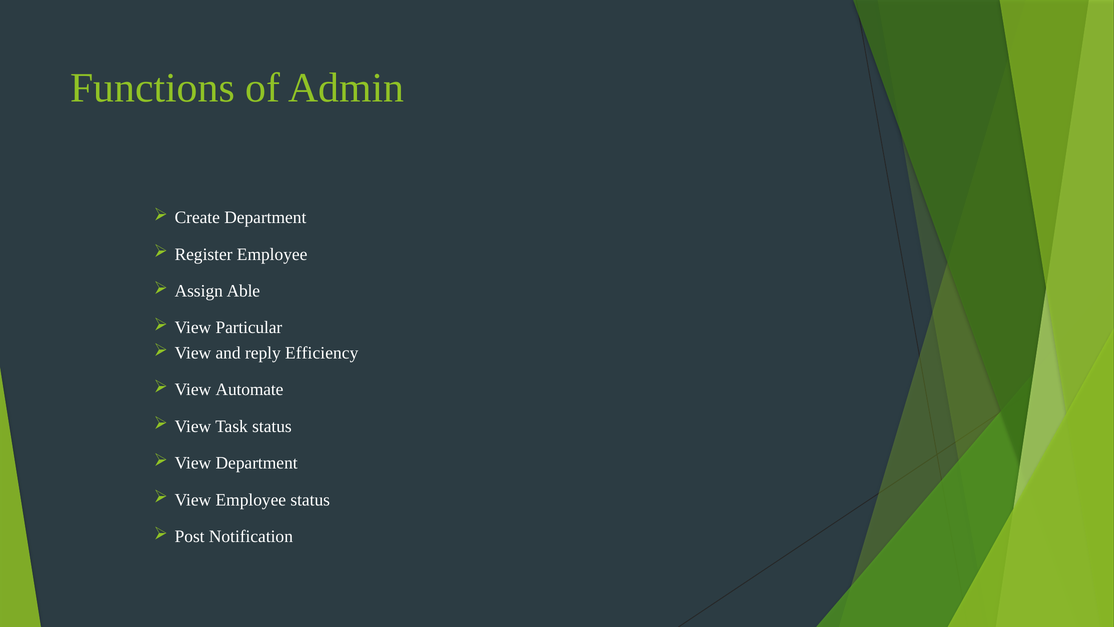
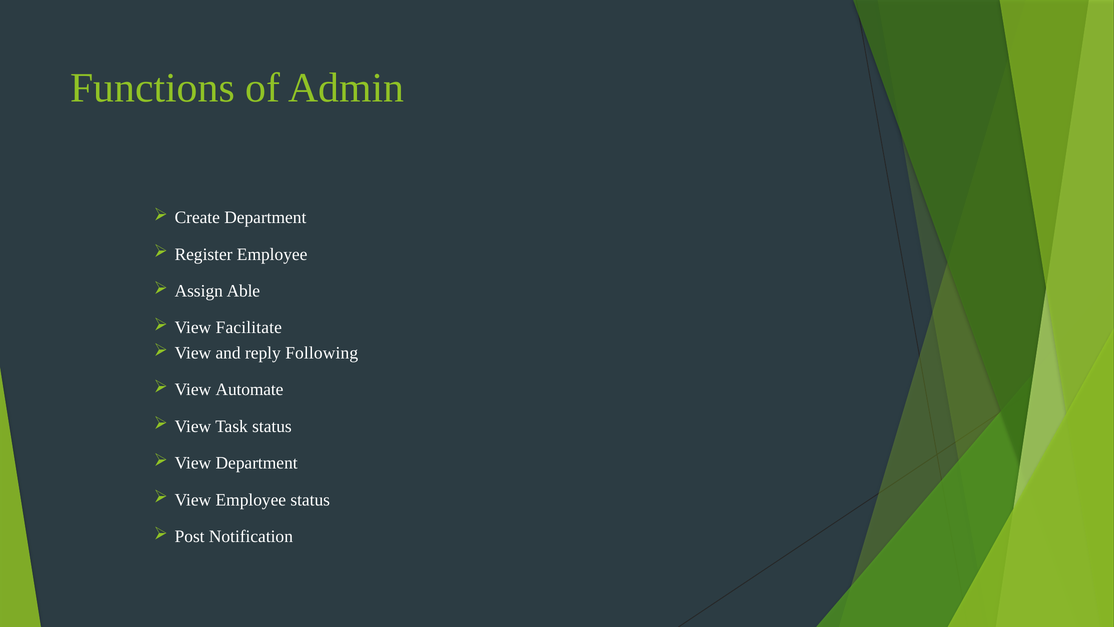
Particular: Particular -> Facilitate (249, 327)
Efficiency: Efficiency -> Following (322, 353)
